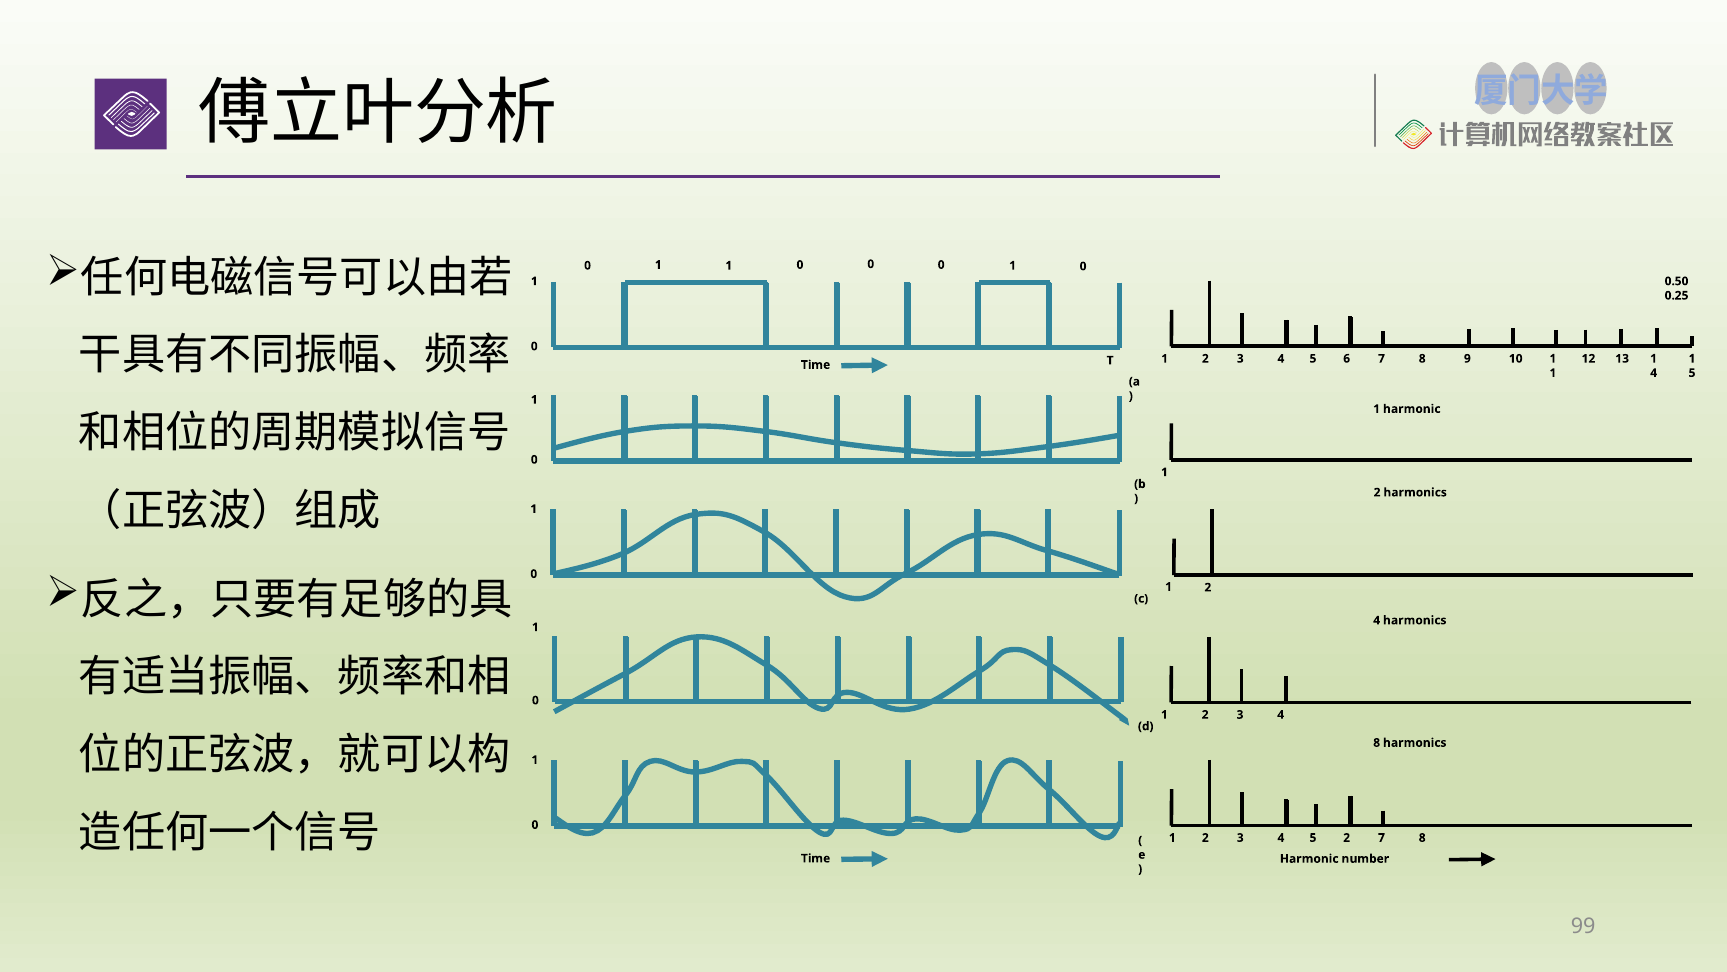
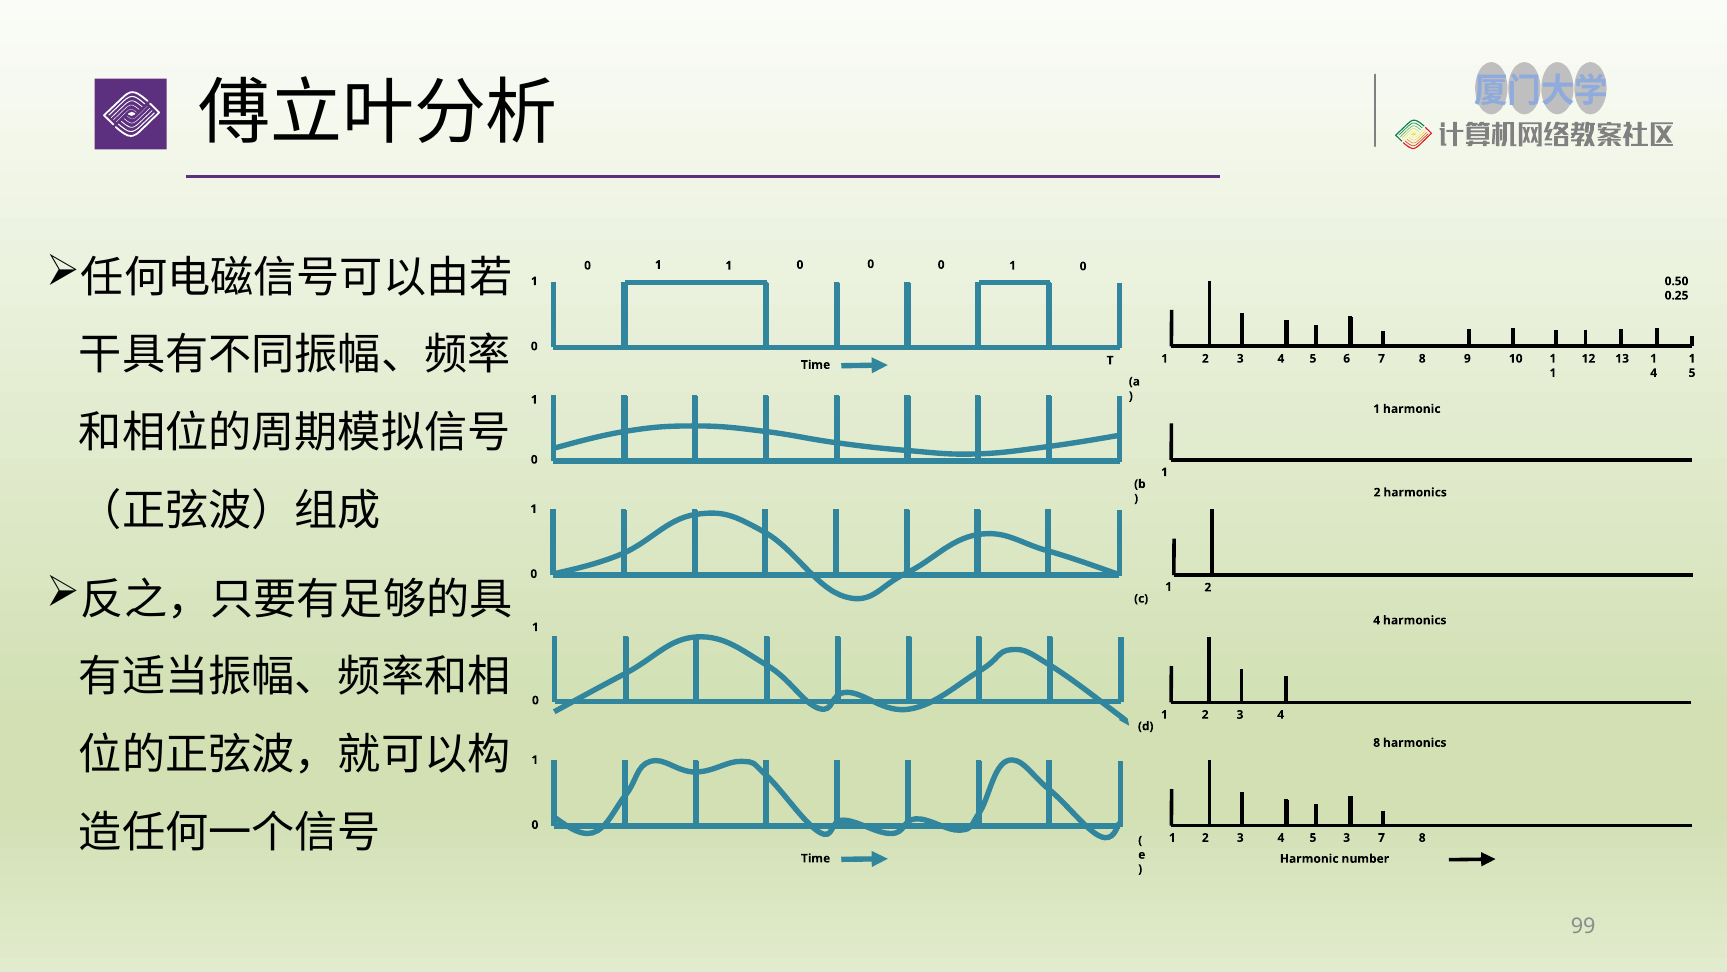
5 2: 2 -> 3 (1347, 837)
